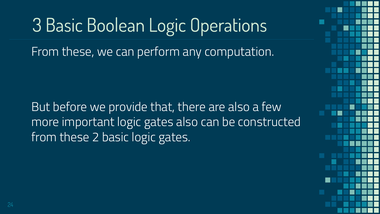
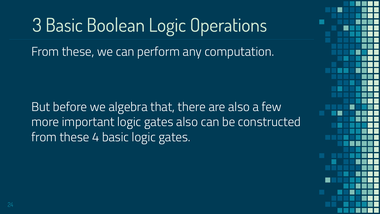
provide: provide -> algebra (128, 107)
2: 2 -> 4 (96, 137)
